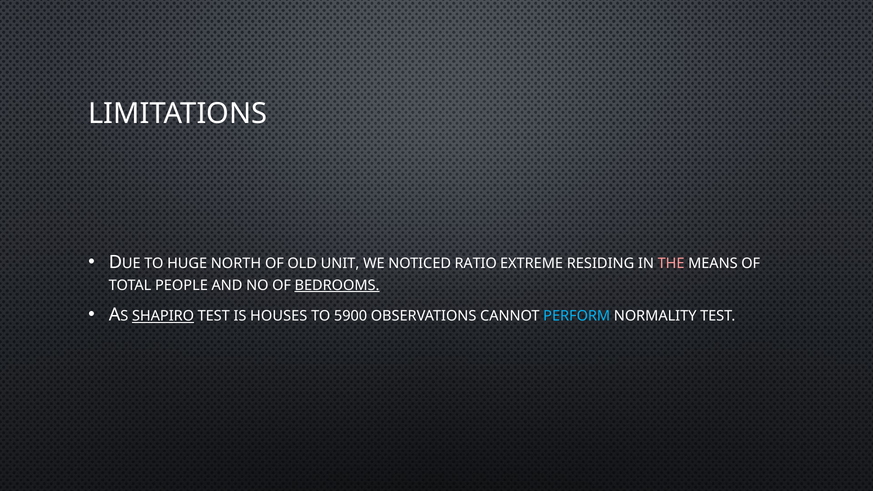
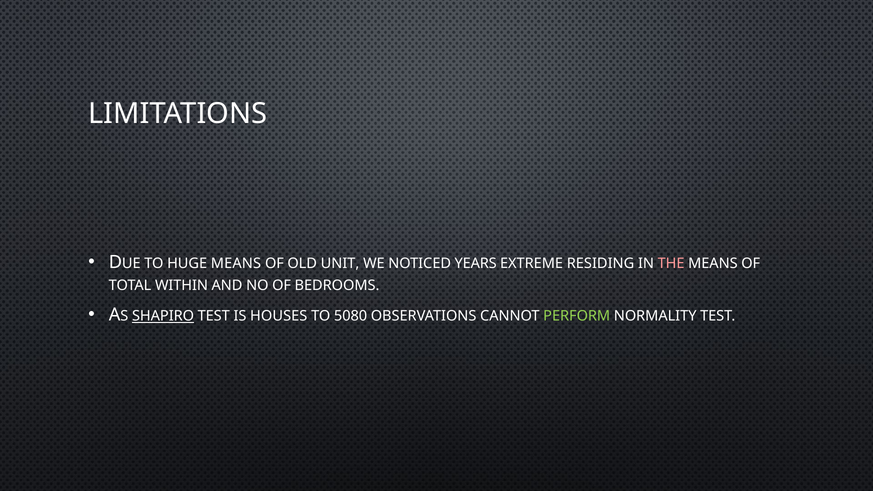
HUGE NORTH: NORTH -> MEANS (236, 263)
RATIO: RATIO -> YEARS (476, 263)
PEOPLE: PEOPLE -> WITHIN (181, 285)
BEDROOMS underline: present -> none (337, 285)
5900: 5900 -> 5080 (351, 316)
PERFORM colour: light blue -> light green (577, 316)
